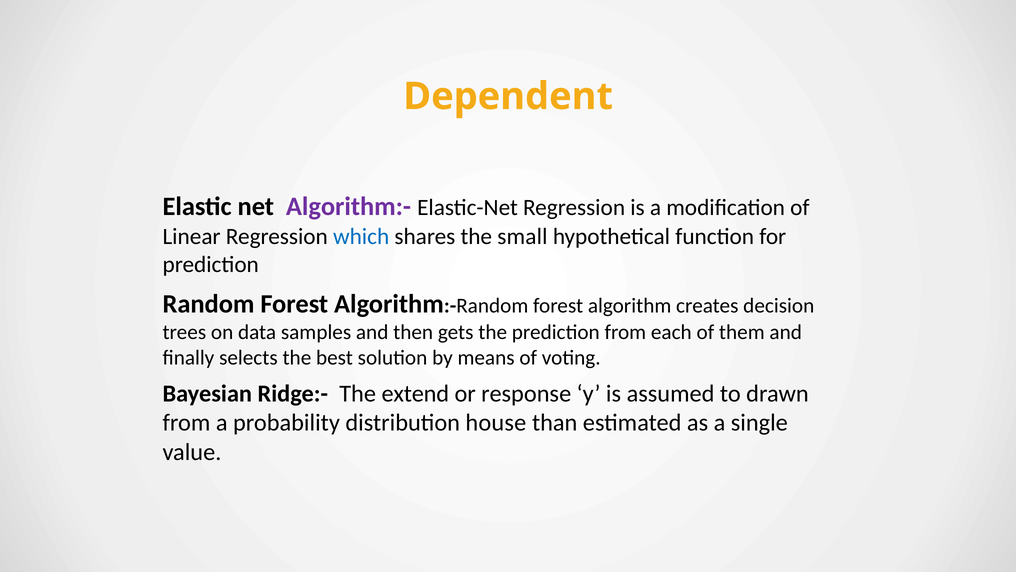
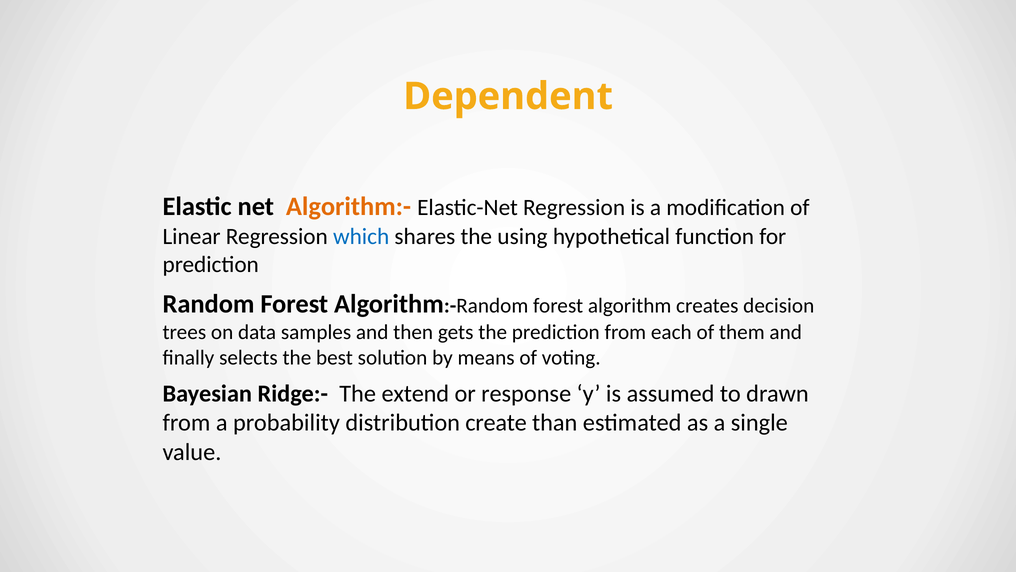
Algorithm:- colour: purple -> orange (349, 207)
small: small -> using (522, 236)
house: house -> create (496, 423)
